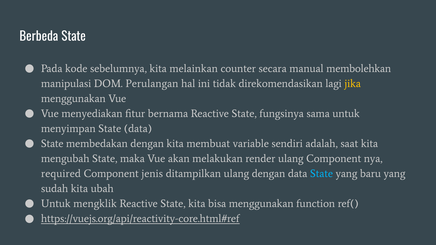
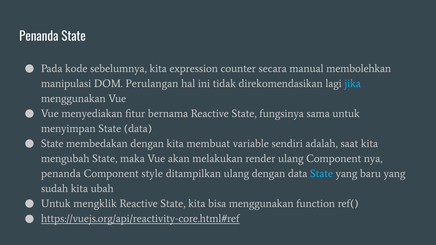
Berbeda: Berbeda -> Penanda (39, 37)
melainkan: melainkan -> expression (194, 69)
jika colour: yellow -> light blue (353, 84)
required: required -> penanda (61, 174)
jenis: jenis -> style (152, 174)
